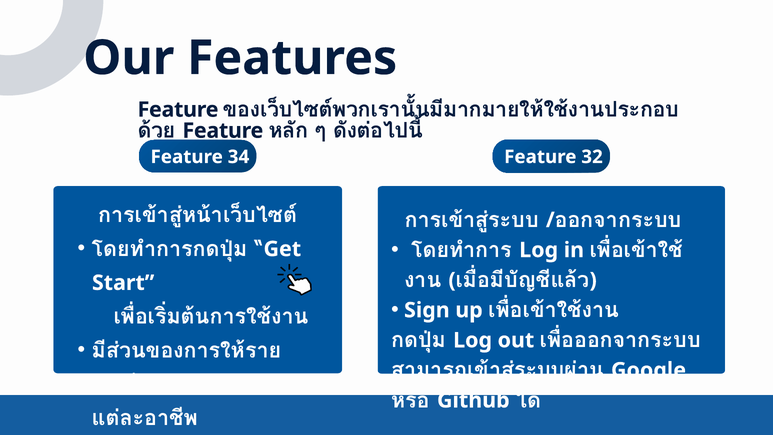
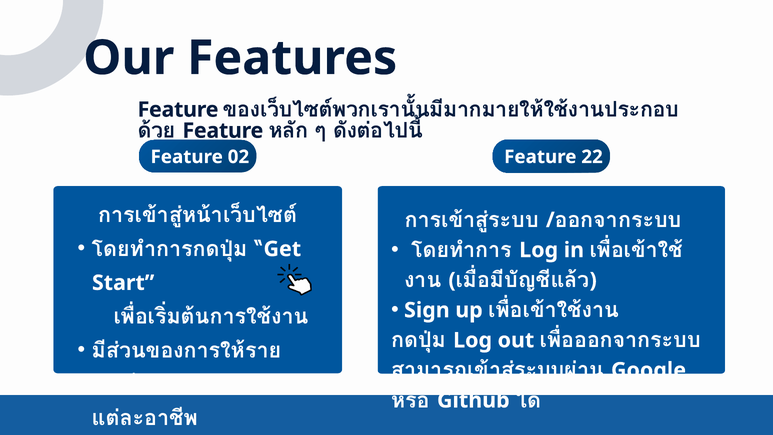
34: 34 -> 02 (238, 157)
32: 32 -> 22 (592, 157)
